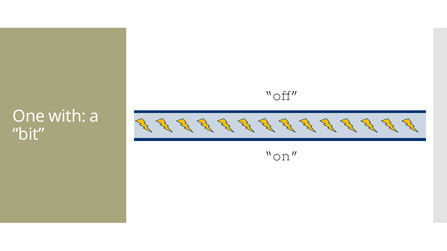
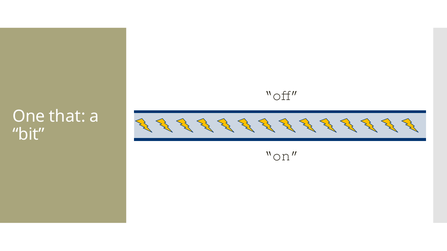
with: with -> that (67, 116)
